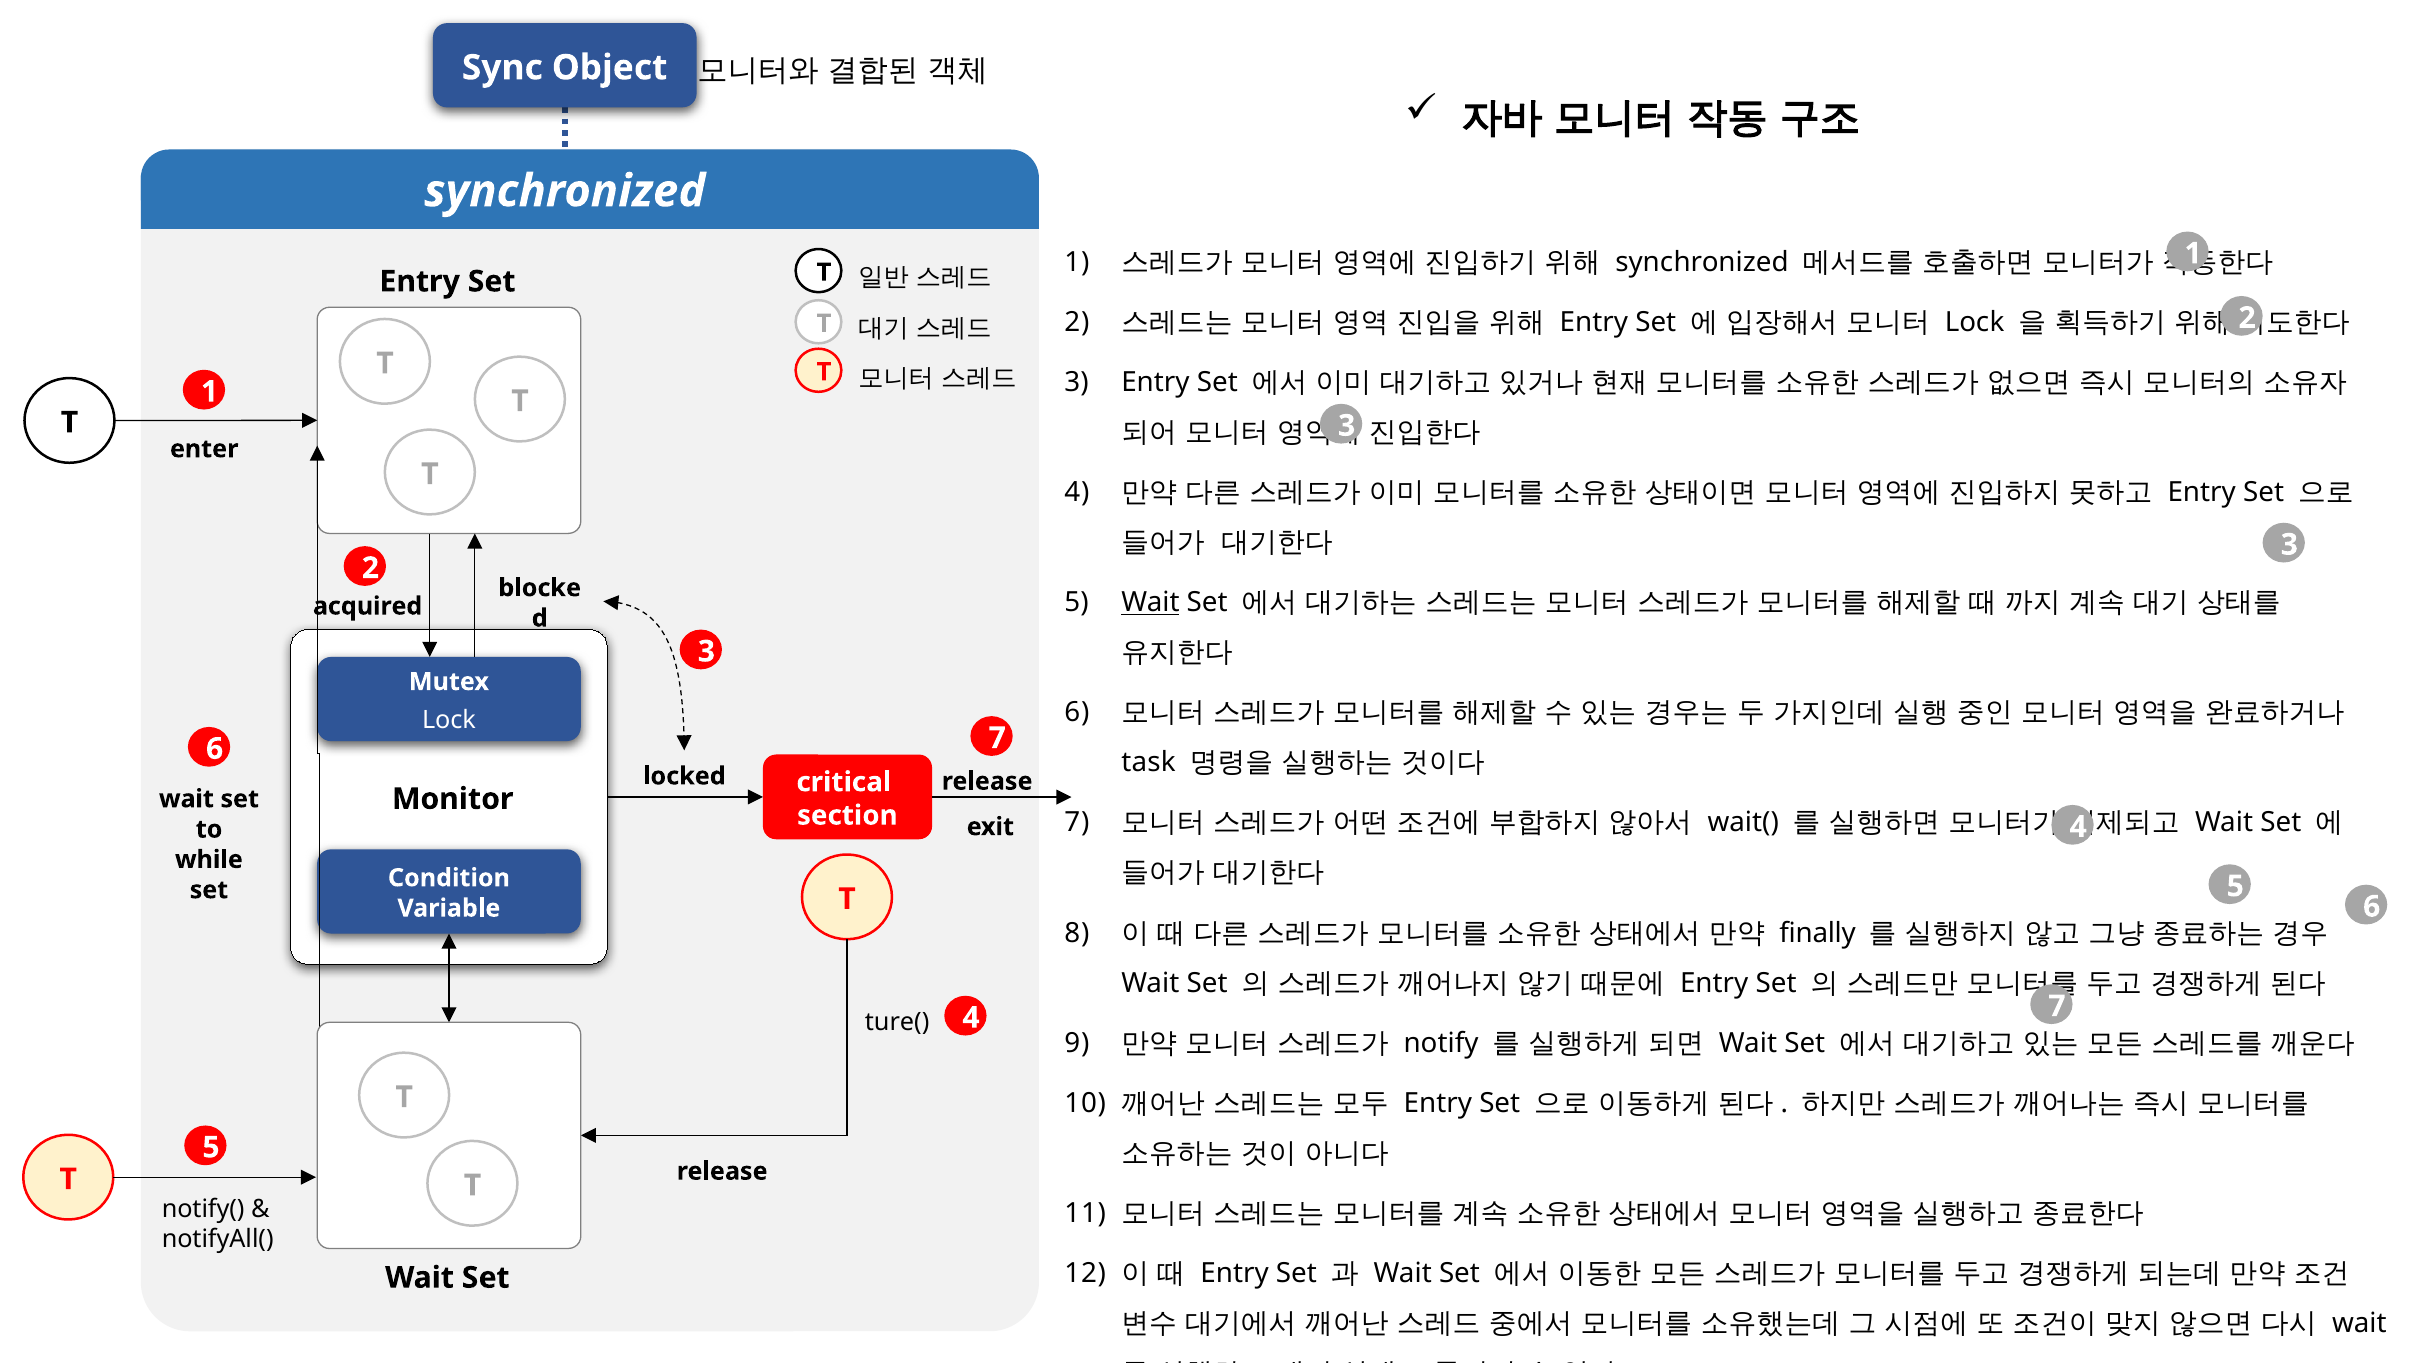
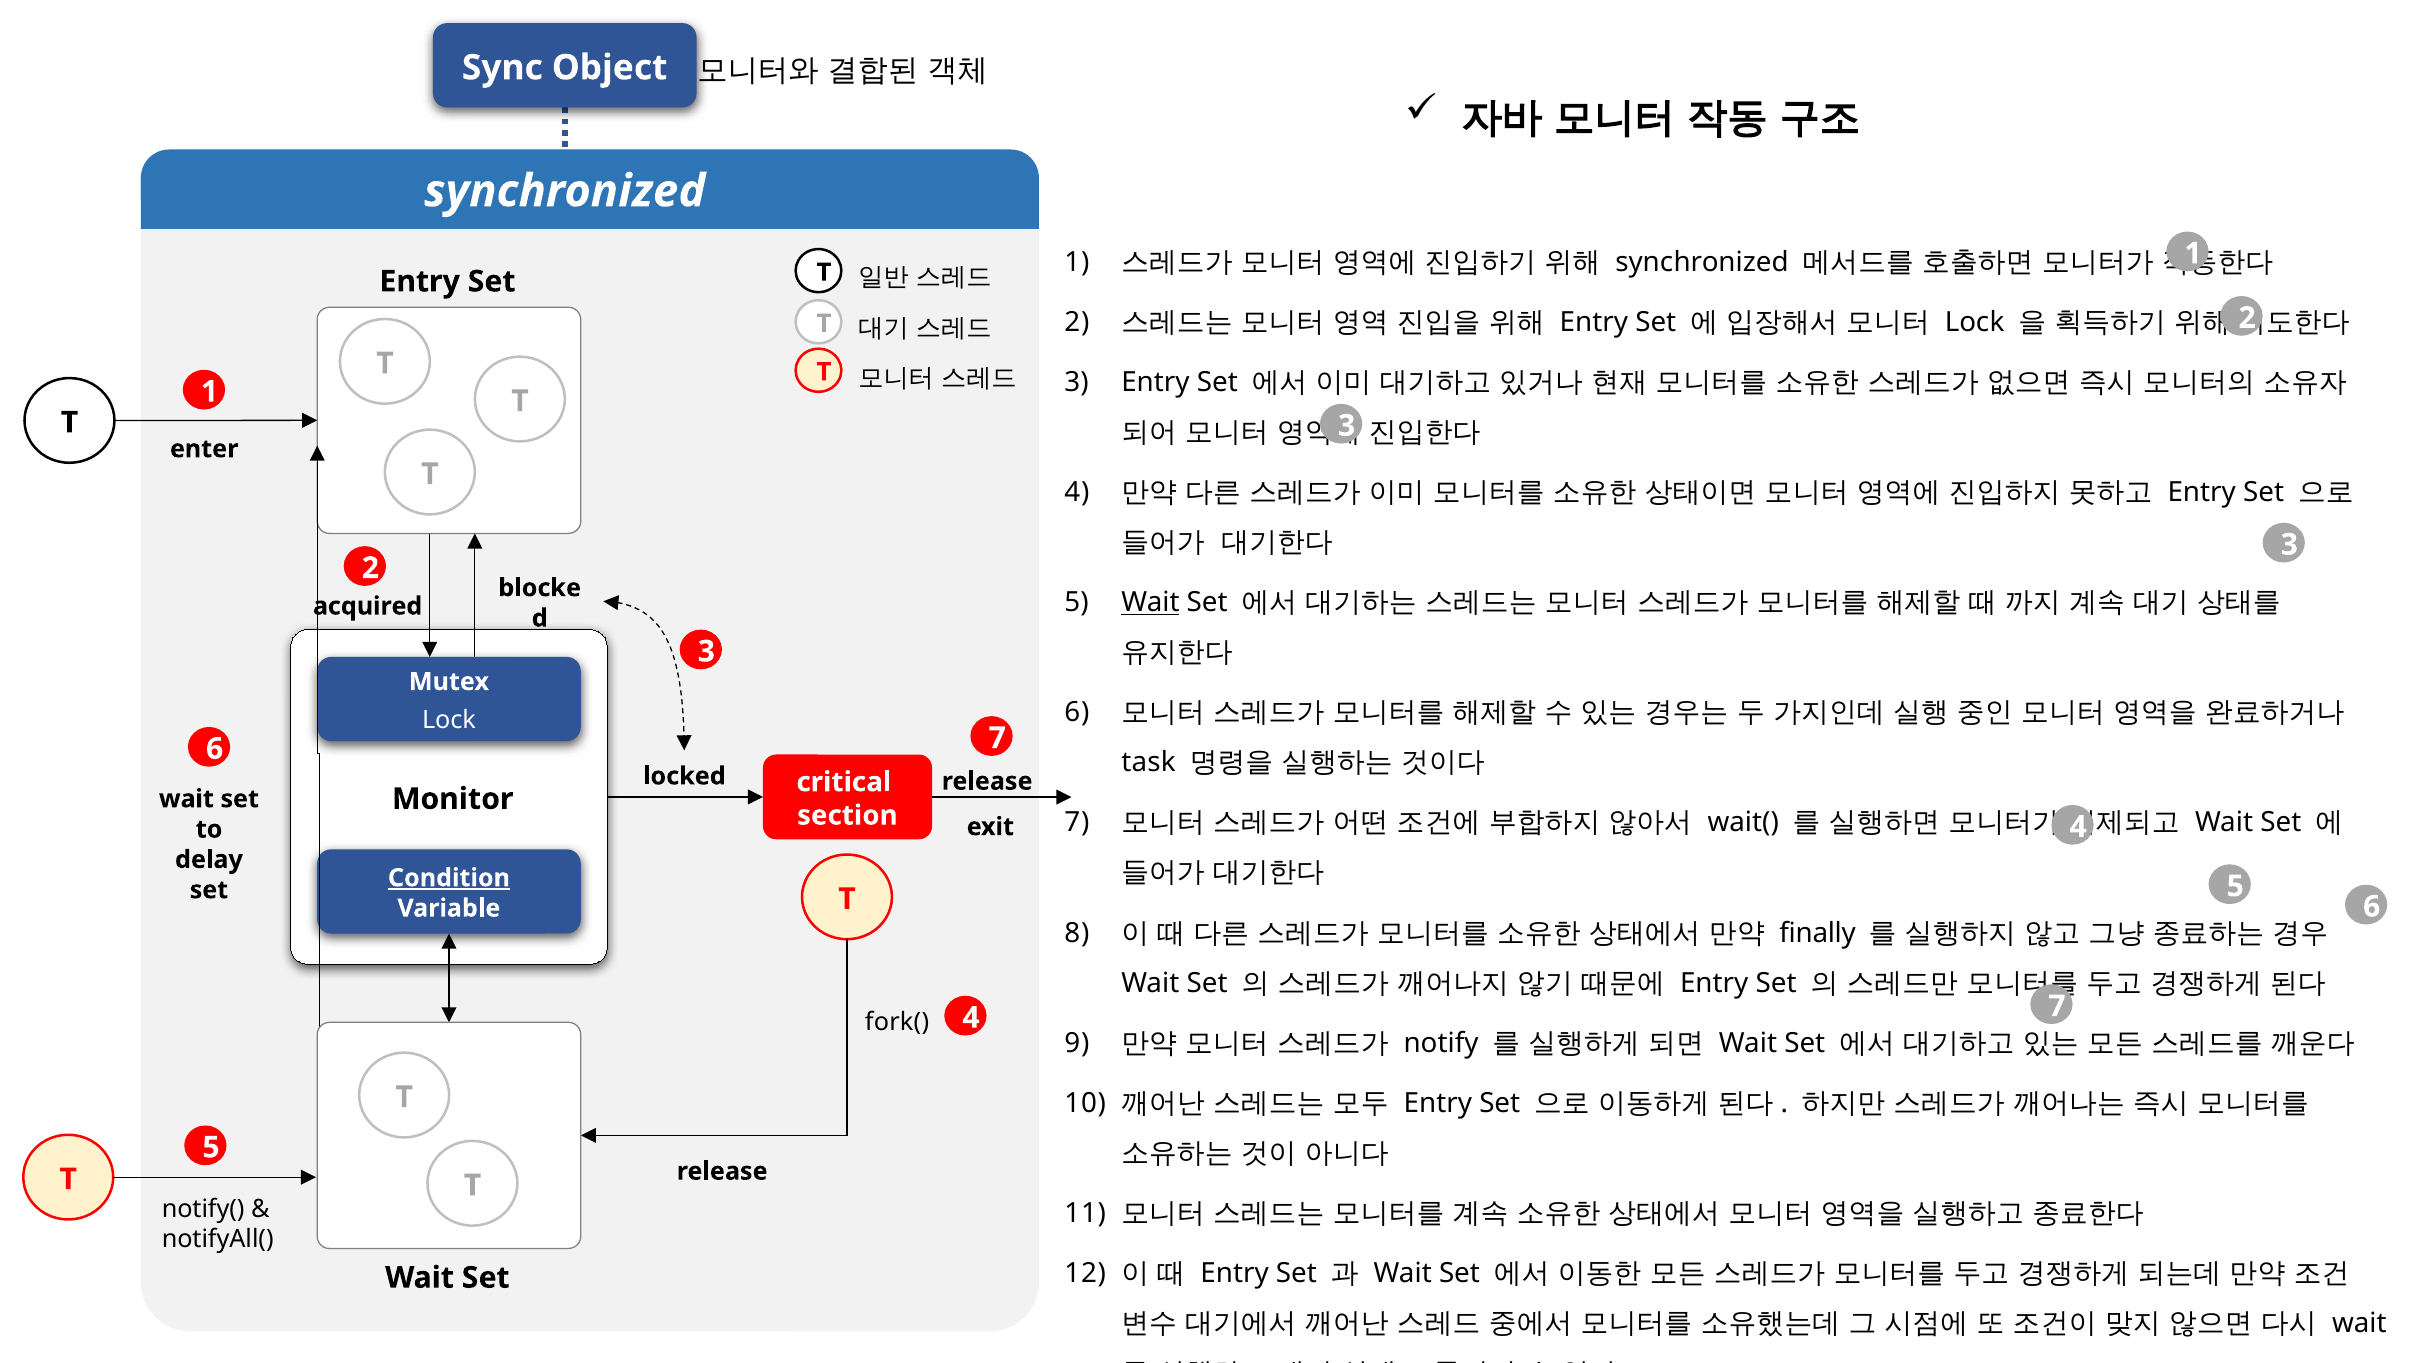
while: while -> delay (209, 860)
Condition underline: none -> present (449, 878)
ture(: ture( -> fork( (897, 1022)
